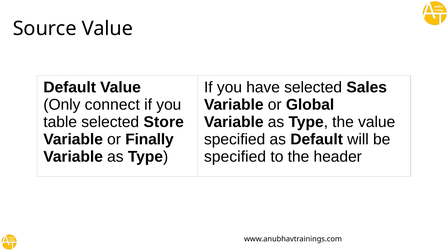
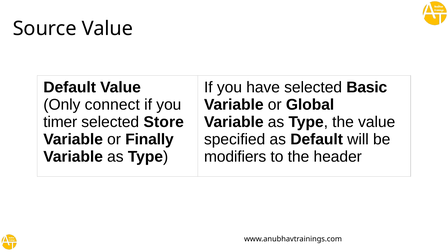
Sales: Sales -> Basic (367, 87)
table: table -> timer (60, 122)
specified: specified -> modifiers (235, 157)
